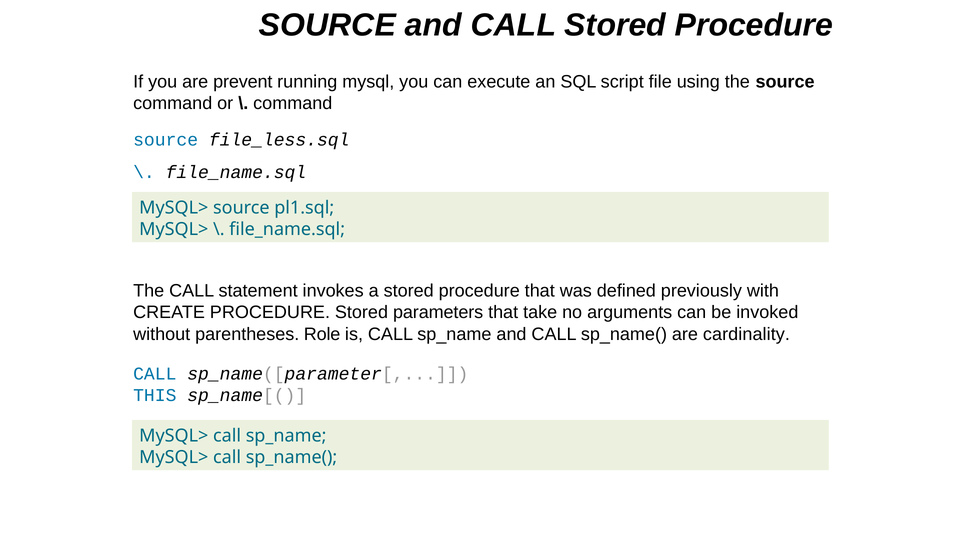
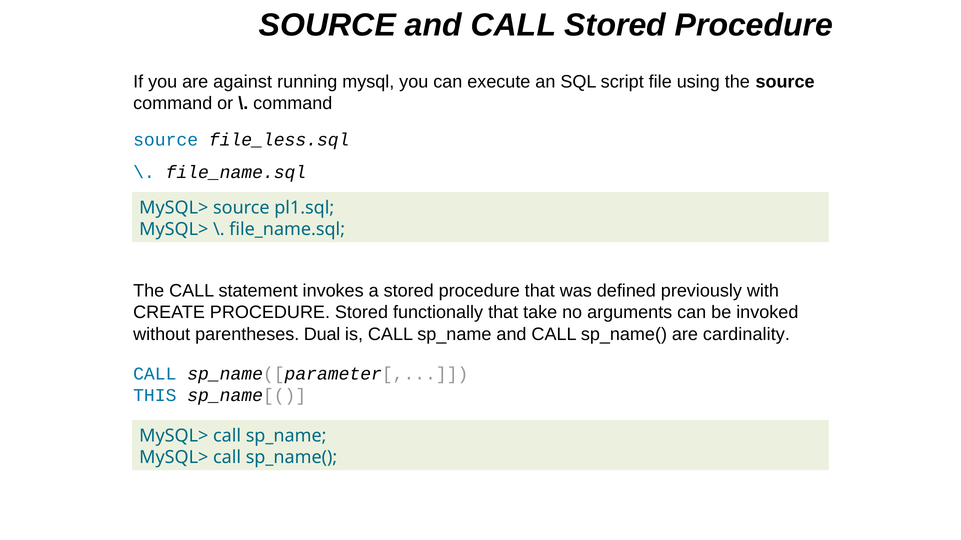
prevent: prevent -> against (243, 82)
parameters: parameters -> functionally (438, 313)
Role: Role -> Dual (322, 334)
